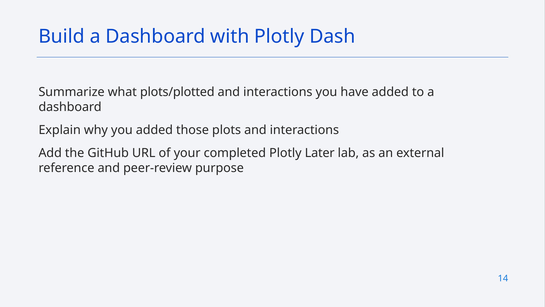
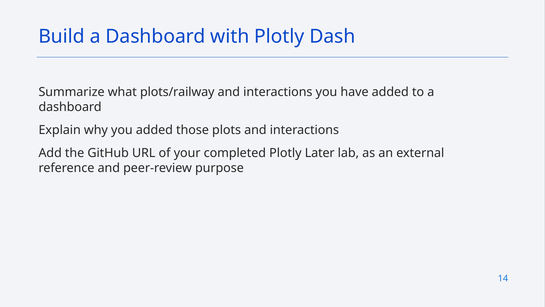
plots/plotted: plots/plotted -> plots/railway (177, 92)
